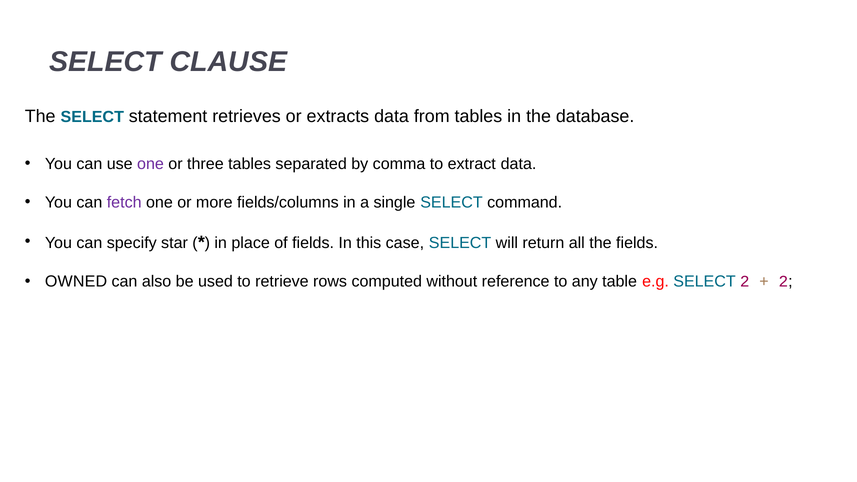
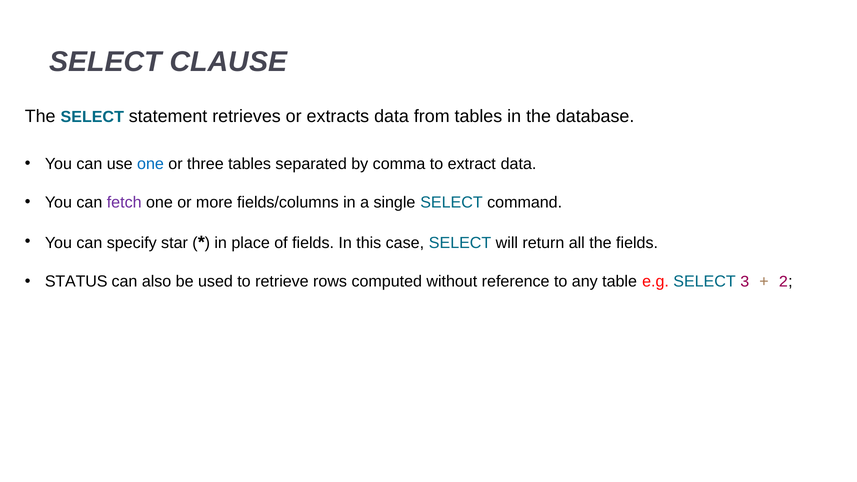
one colour: purple -> blue (150, 164)
OWNED: OWNED -> STATUS (76, 282)
SELECT 2: 2 -> 3 (745, 282)
